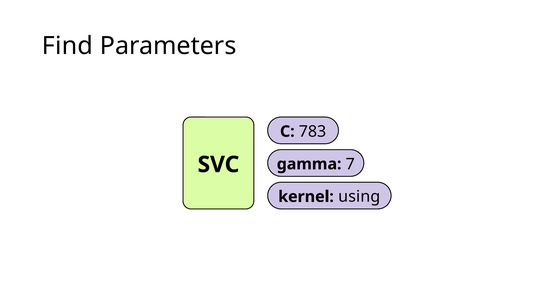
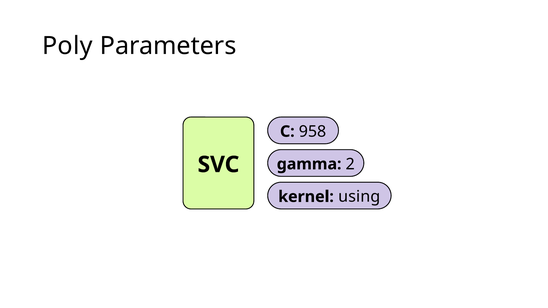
Find: Find -> Poly (67, 46)
783: 783 -> 958 (312, 132)
7: 7 -> 2 (350, 164)
